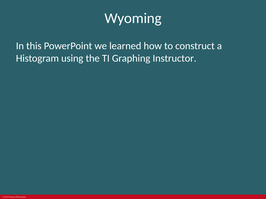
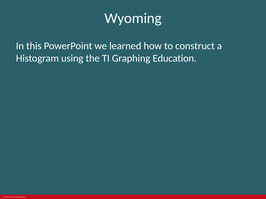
Graphing Instructor: Instructor -> Education (175, 58)
